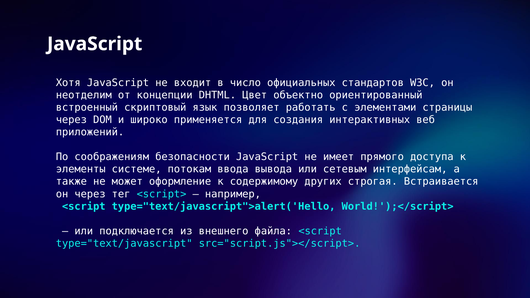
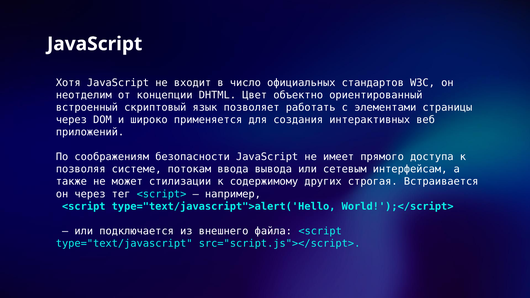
элементы: элементы -> позволяя (81, 169)
оформление: оформление -> стилизации (180, 182)
